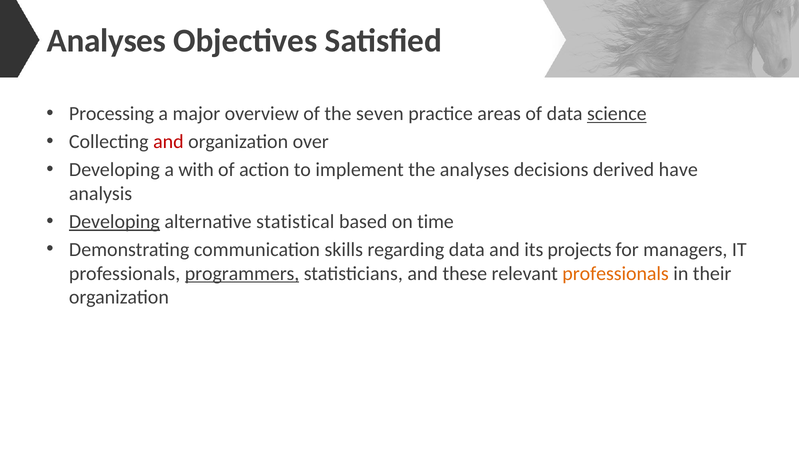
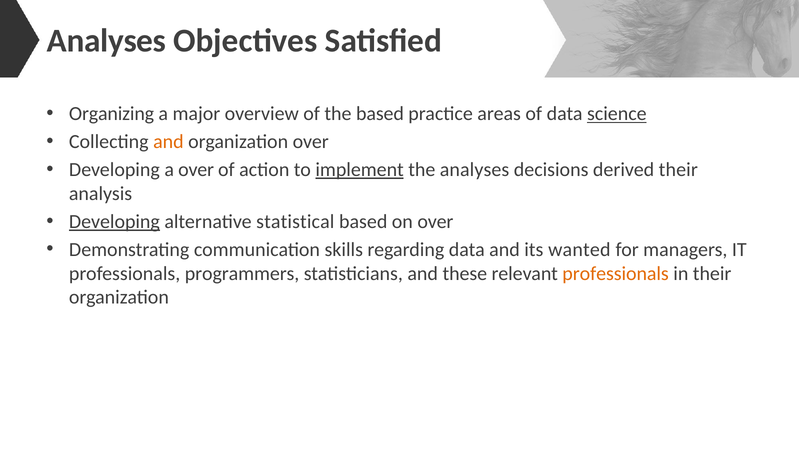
Processing: Processing -> Organizing (112, 114)
the seven: seven -> based (380, 114)
and colour: red -> orange (168, 142)
a with: with -> over (196, 170)
implement underline: none -> present (360, 170)
derived have: have -> their (678, 170)
on time: time -> over (435, 222)
projects: projects -> wanted (579, 250)
programmers underline: present -> none (242, 274)
